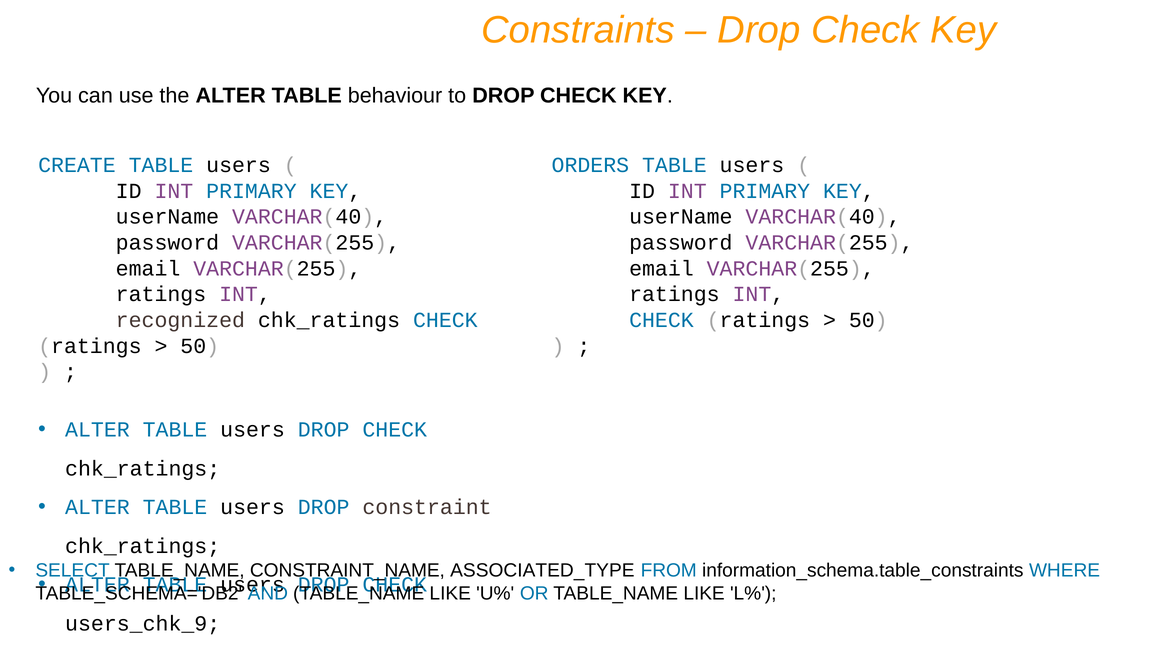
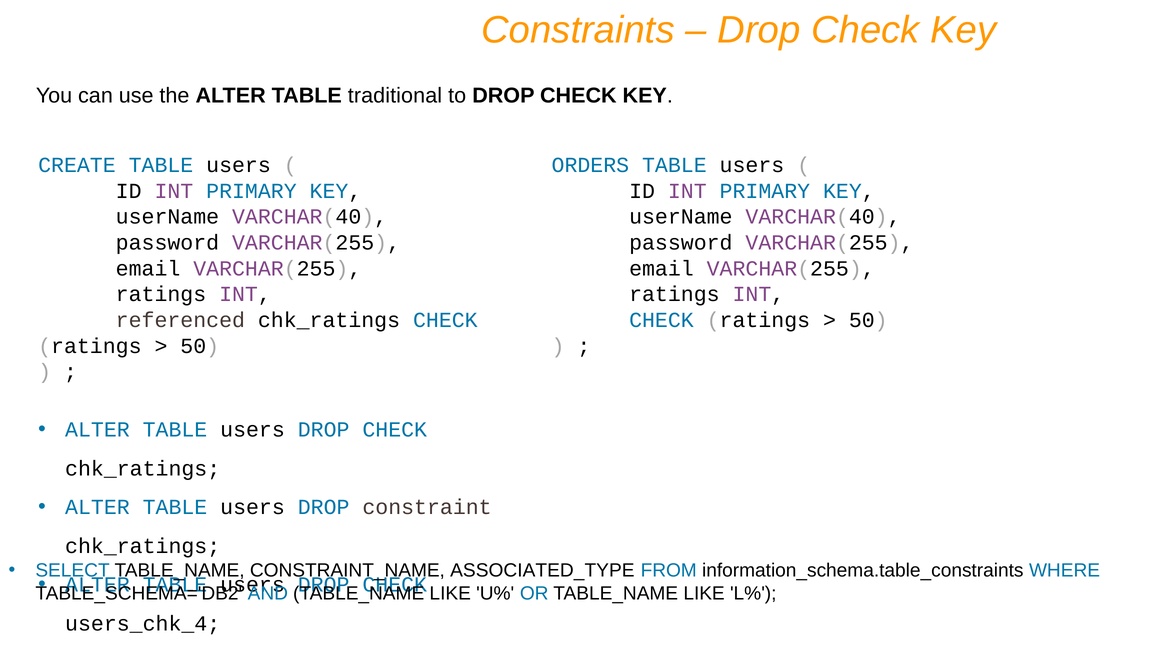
behaviour: behaviour -> traditional (395, 96)
recognized: recognized -> referenced (180, 320)
users_chk_9: users_chk_9 -> users_chk_4 (143, 624)
